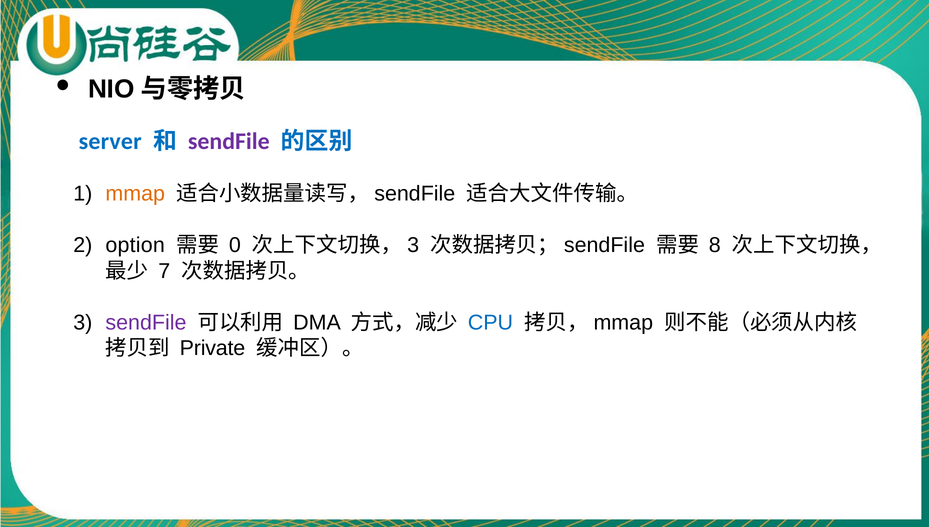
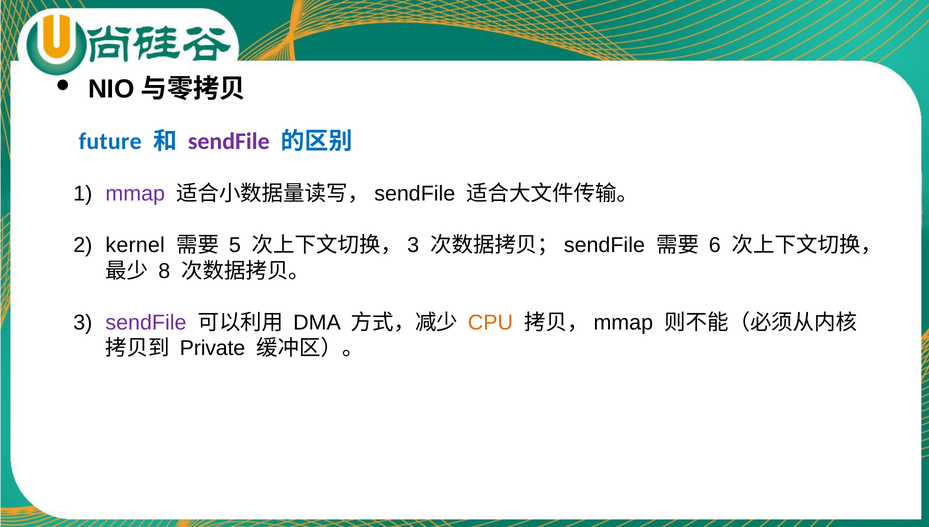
server: server -> future (110, 141)
mmap colour: orange -> purple (135, 194)
option: option -> kernel (135, 245)
0: 0 -> 5 (235, 245)
8: 8 -> 6 (715, 245)
7: 7 -> 8 (164, 271)
CPU colour: blue -> orange (490, 323)
